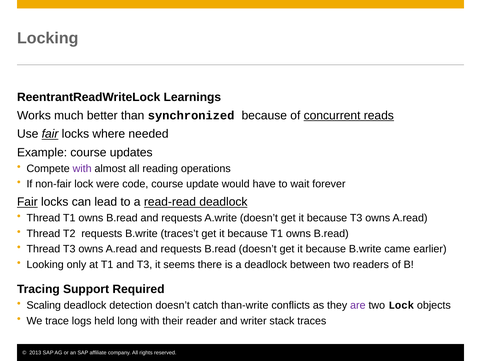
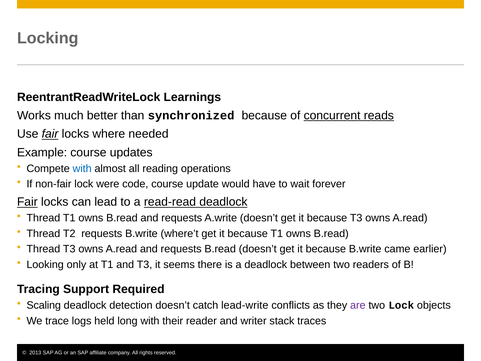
with colour: purple -> blue (82, 169)
traces’t: traces’t -> where’t (180, 233)
than-write: than-write -> lead-write (245, 305)
